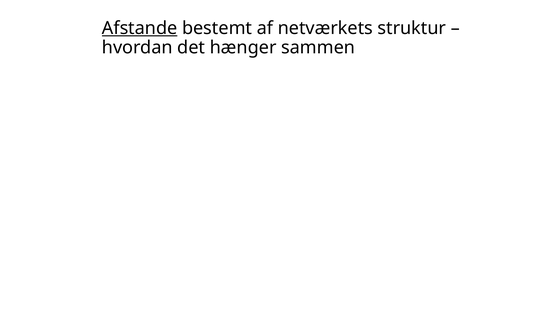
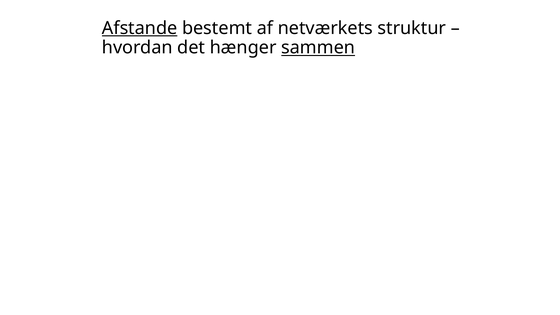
sammen underline: none -> present (318, 48)
